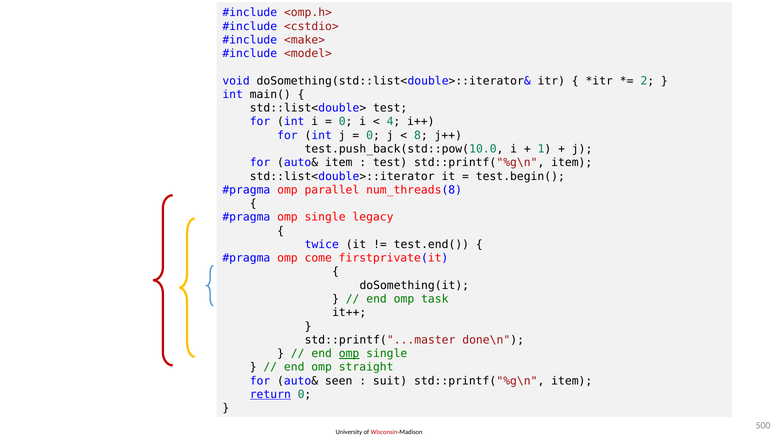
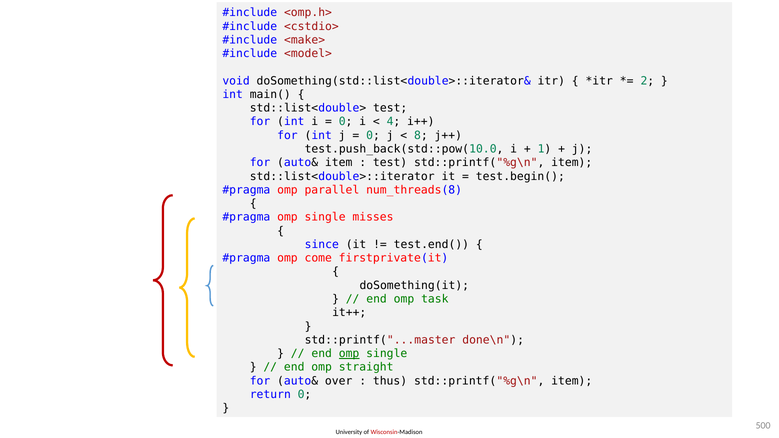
legacy: legacy -> misses (373, 217)
twice: twice -> since (322, 245)
seen: seen -> over (339, 381)
suit: suit -> thus (390, 381)
return underline: present -> none (270, 395)
